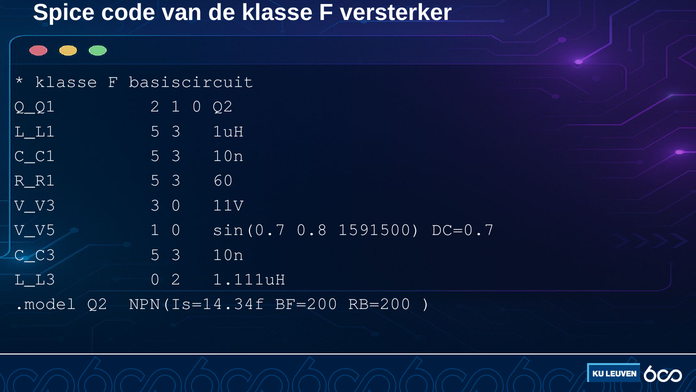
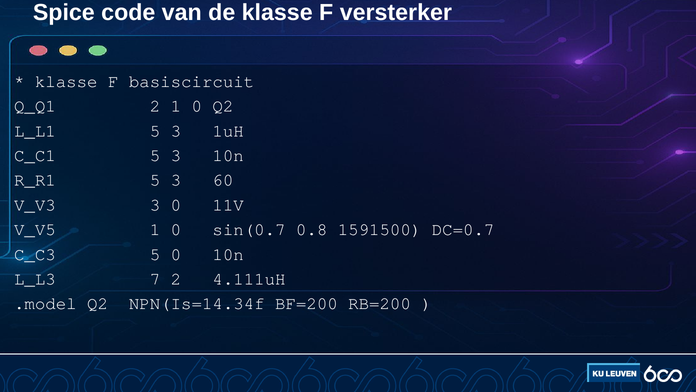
C_C3 5 3: 3 -> 0 (176, 254)
L_L3 0: 0 -> 7 (155, 279)
1.111uH: 1.111uH -> 4.111uH (249, 279)
